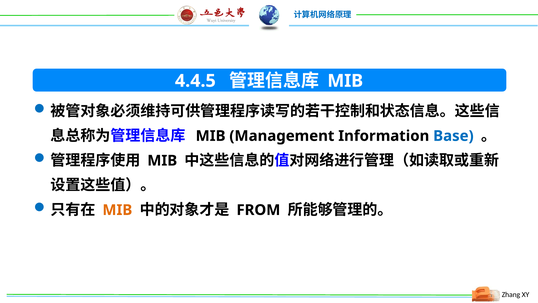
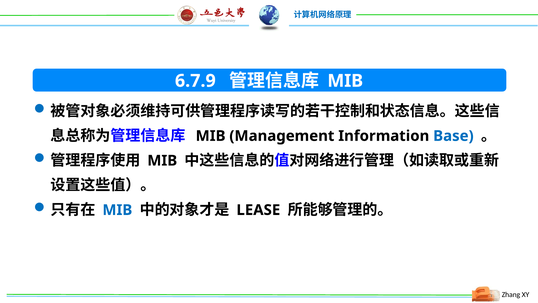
4.4.5: 4.4.5 -> 6.7.9 (195, 81)
MIB colour: orange -> blue (117, 210)
FROM: FROM -> LEASE (258, 210)
